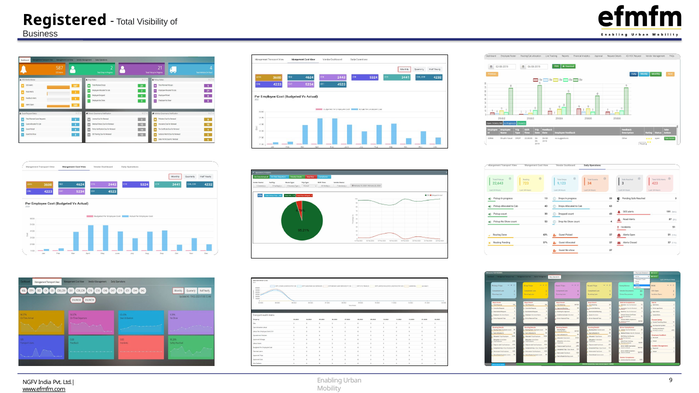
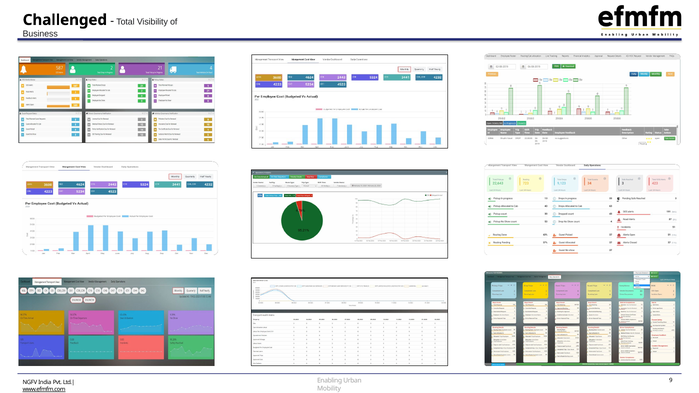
Registered: Registered -> Challenged (65, 20)
